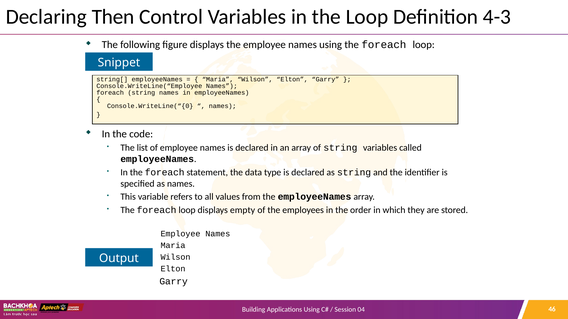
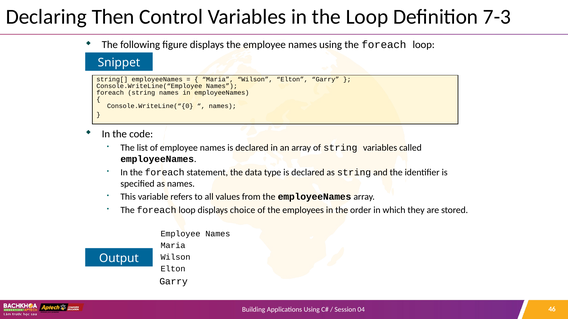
4-3: 4-3 -> 7-3 (497, 17)
empty: empty -> choice (243, 210)
